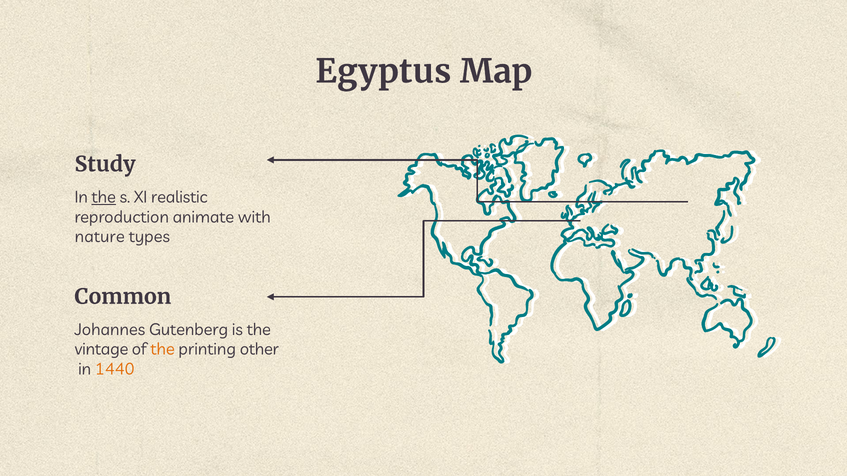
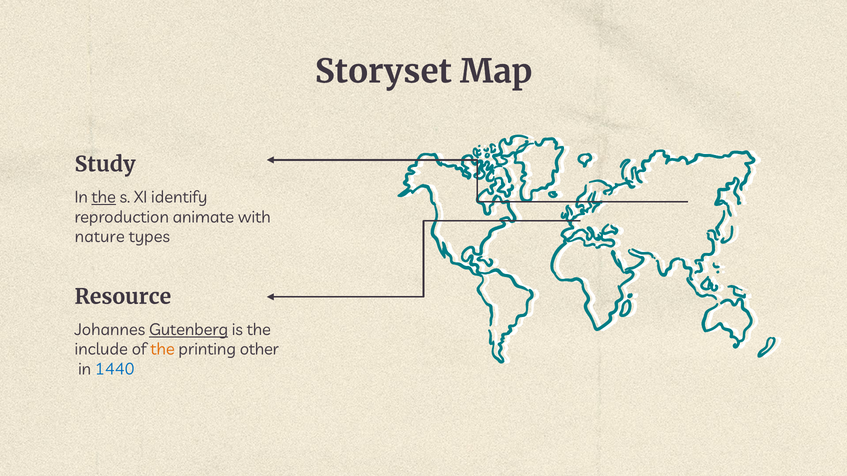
Egyptus: Egyptus -> Storyset (383, 72)
realistic: realistic -> identify (179, 198)
Common: Common -> Resource (123, 297)
Gutenberg underline: none -> present (189, 330)
vintage: vintage -> include (101, 350)
1440 colour: orange -> blue (115, 370)
